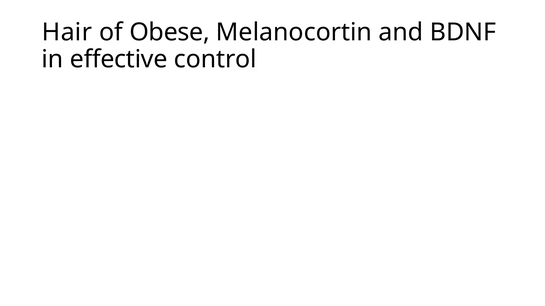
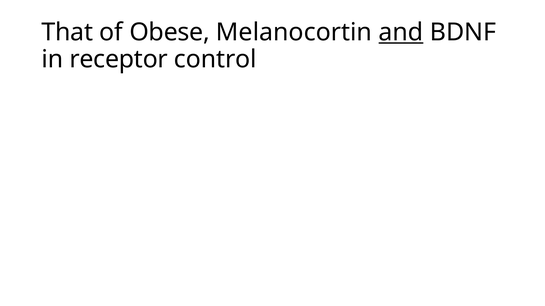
Hair: Hair -> That (67, 32)
and underline: none -> present (401, 32)
effective: effective -> receptor (119, 59)
